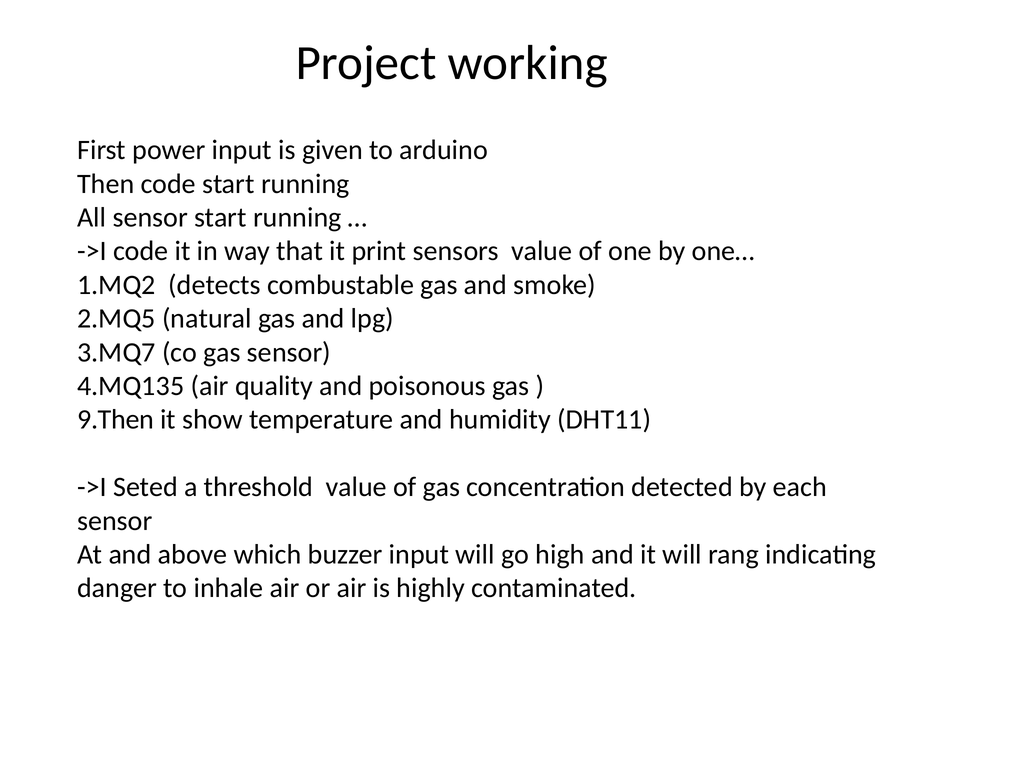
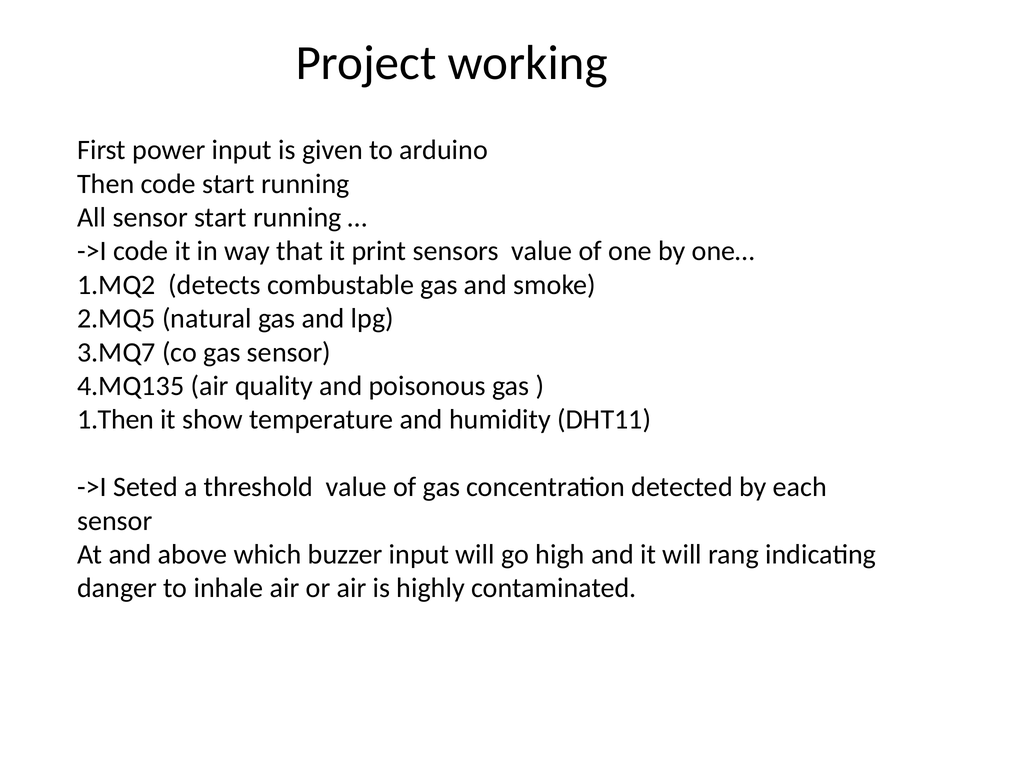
9.Then: 9.Then -> 1.Then (116, 419)
